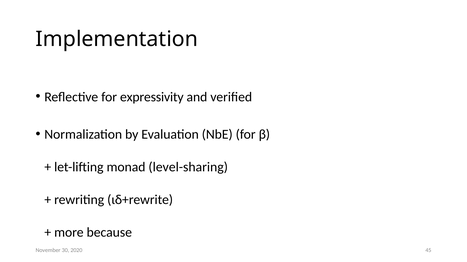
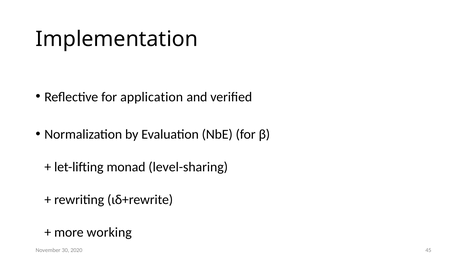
expressivity: expressivity -> application (152, 97)
because: because -> working (109, 233)
